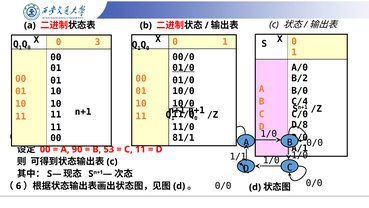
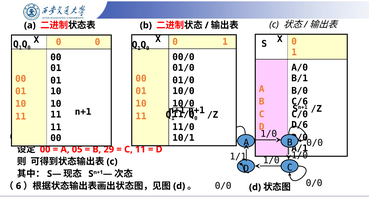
0 3: 3 -> 0 (97, 42)
01/0 underline: present -> none (183, 68)
B/2: B/2 -> B/1 (300, 78)
C/4: C/4 -> C/6 (300, 101)
D/8: D/8 -> D/6 (300, 125)
81/1: 81/1 -> 10/1 (183, 137)
90: 90 -> 05 (77, 149)
53: 53 -> 29 (109, 149)
